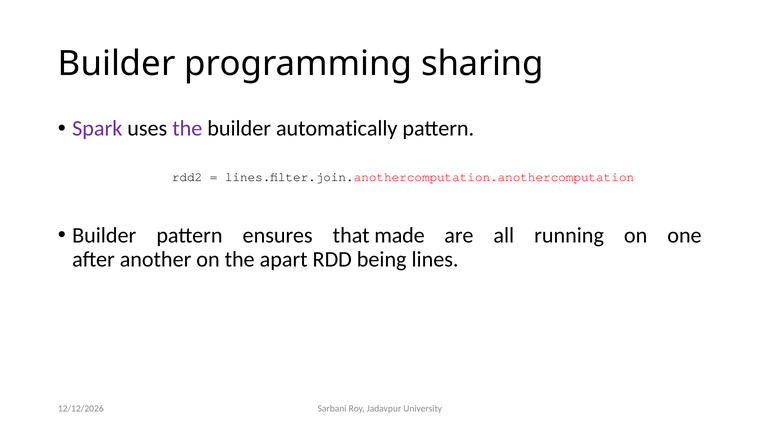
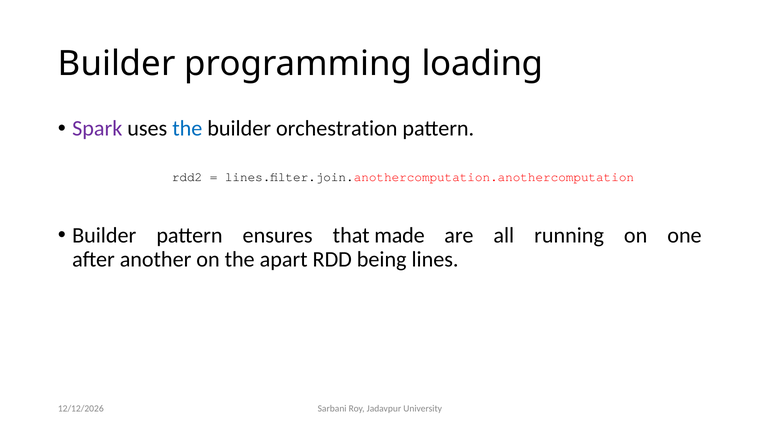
sharing: sharing -> loading (482, 64)
the colour: purple -> blue (187, 128)
automatically: automatically -> orchestration (337, 128)
